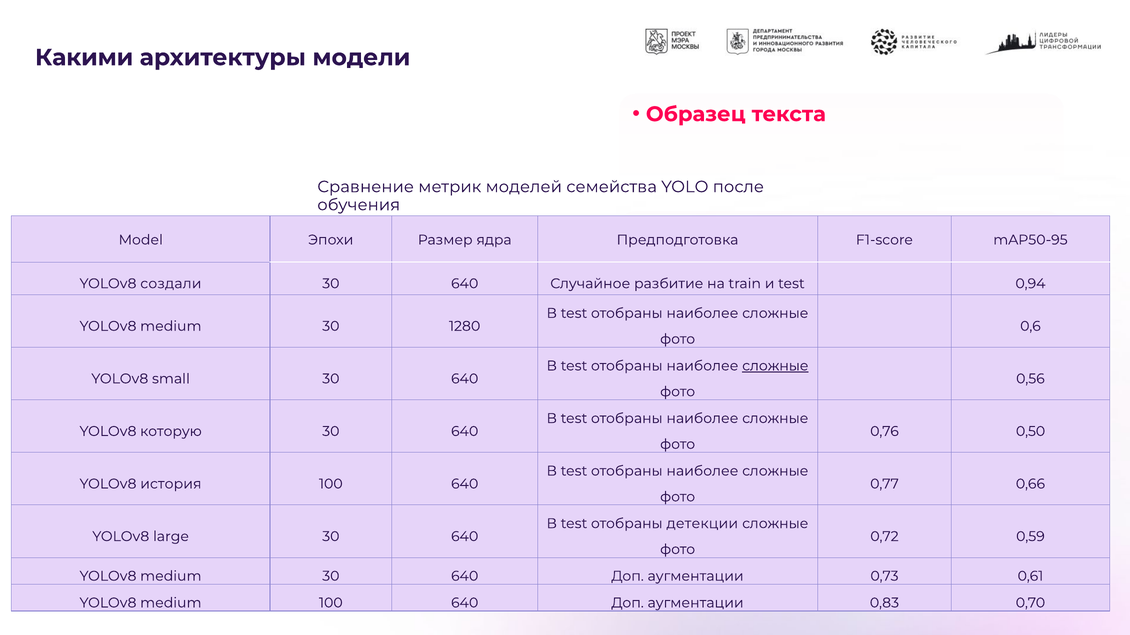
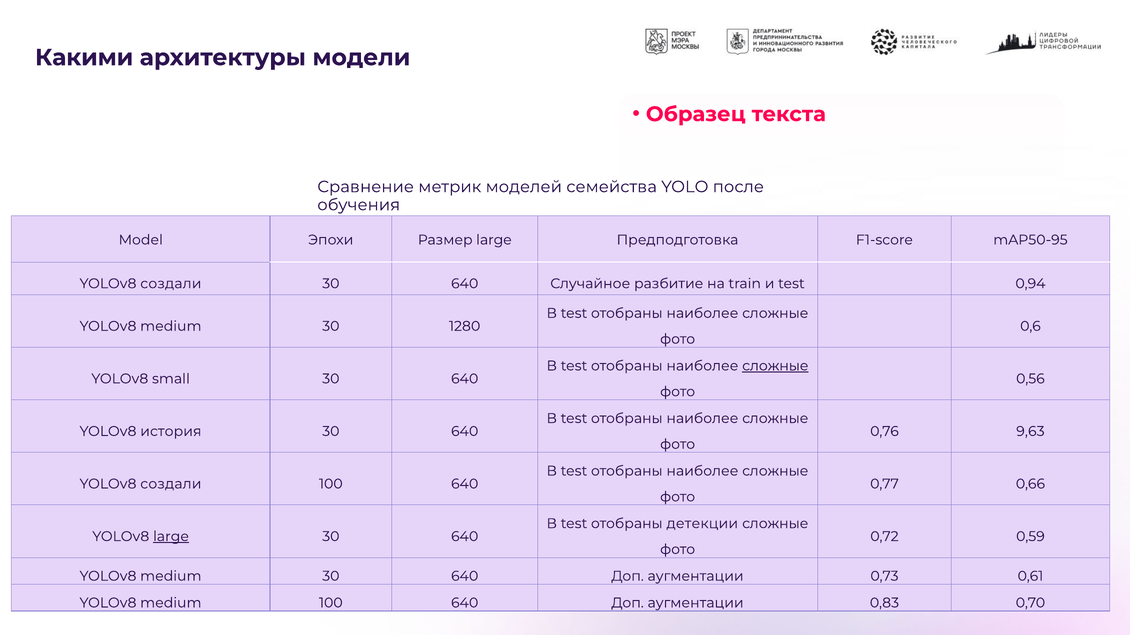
Размер ядра: ядра -> large (494, 240)
которую: которую -> история (171, 432)
0,50: 0,50 -> 9,63 (1030, 432)
история: история -> создали (171, 484)
large underline: none -> present (171, 537)
